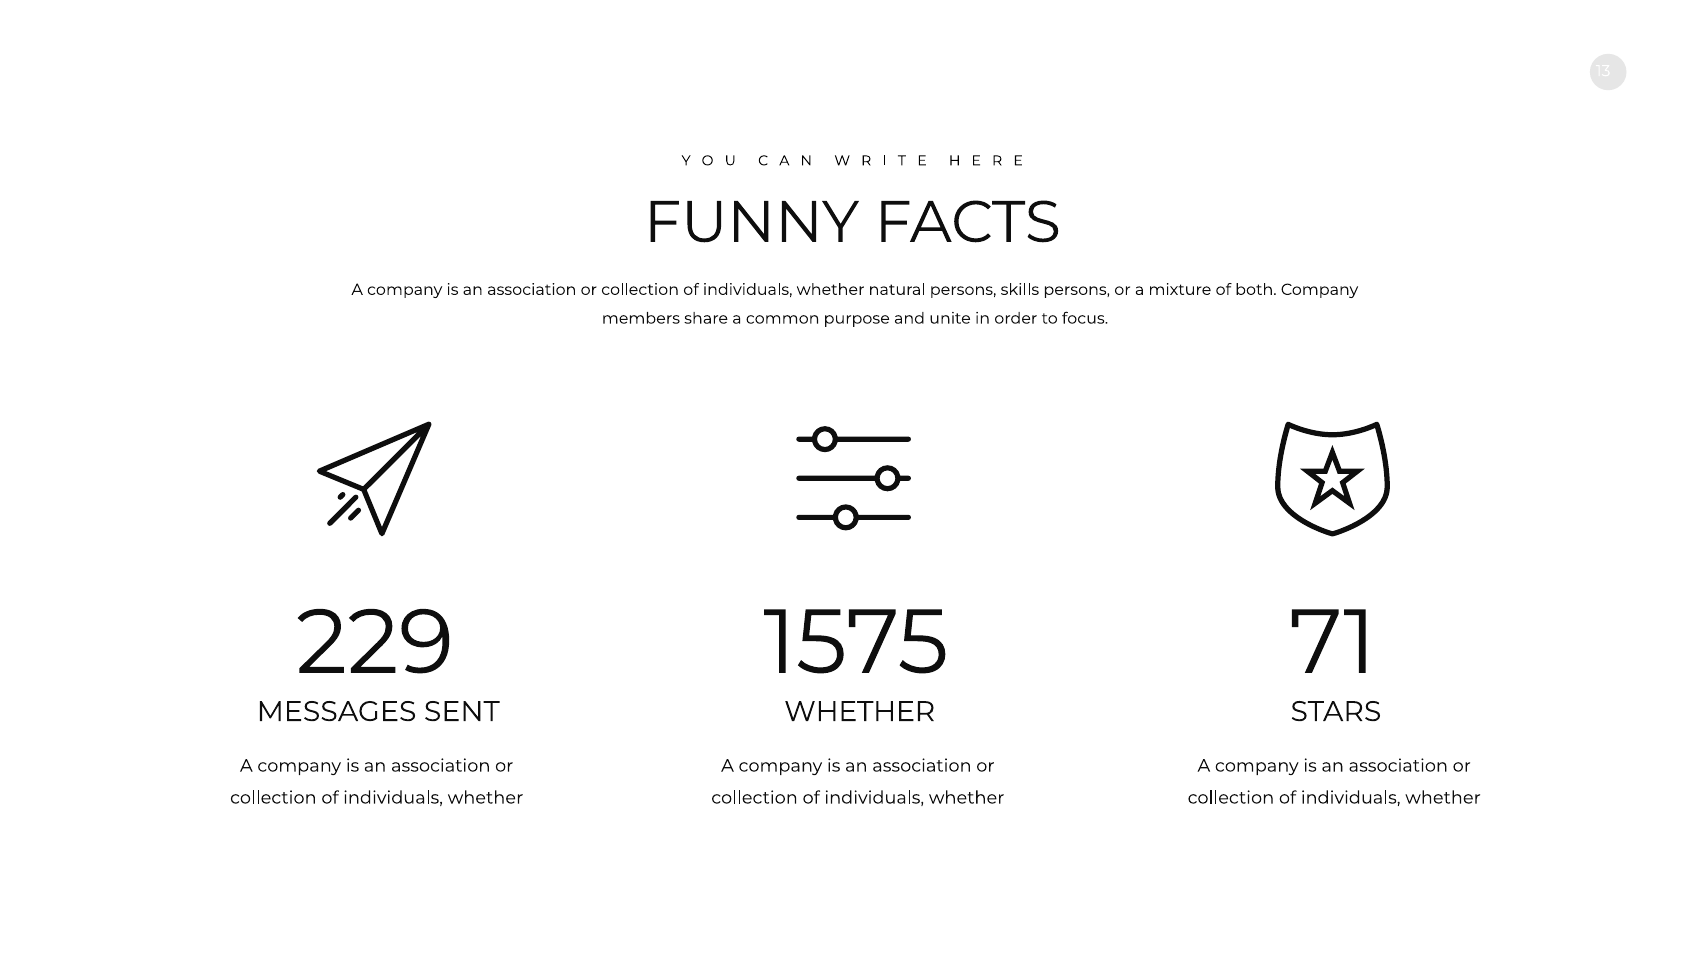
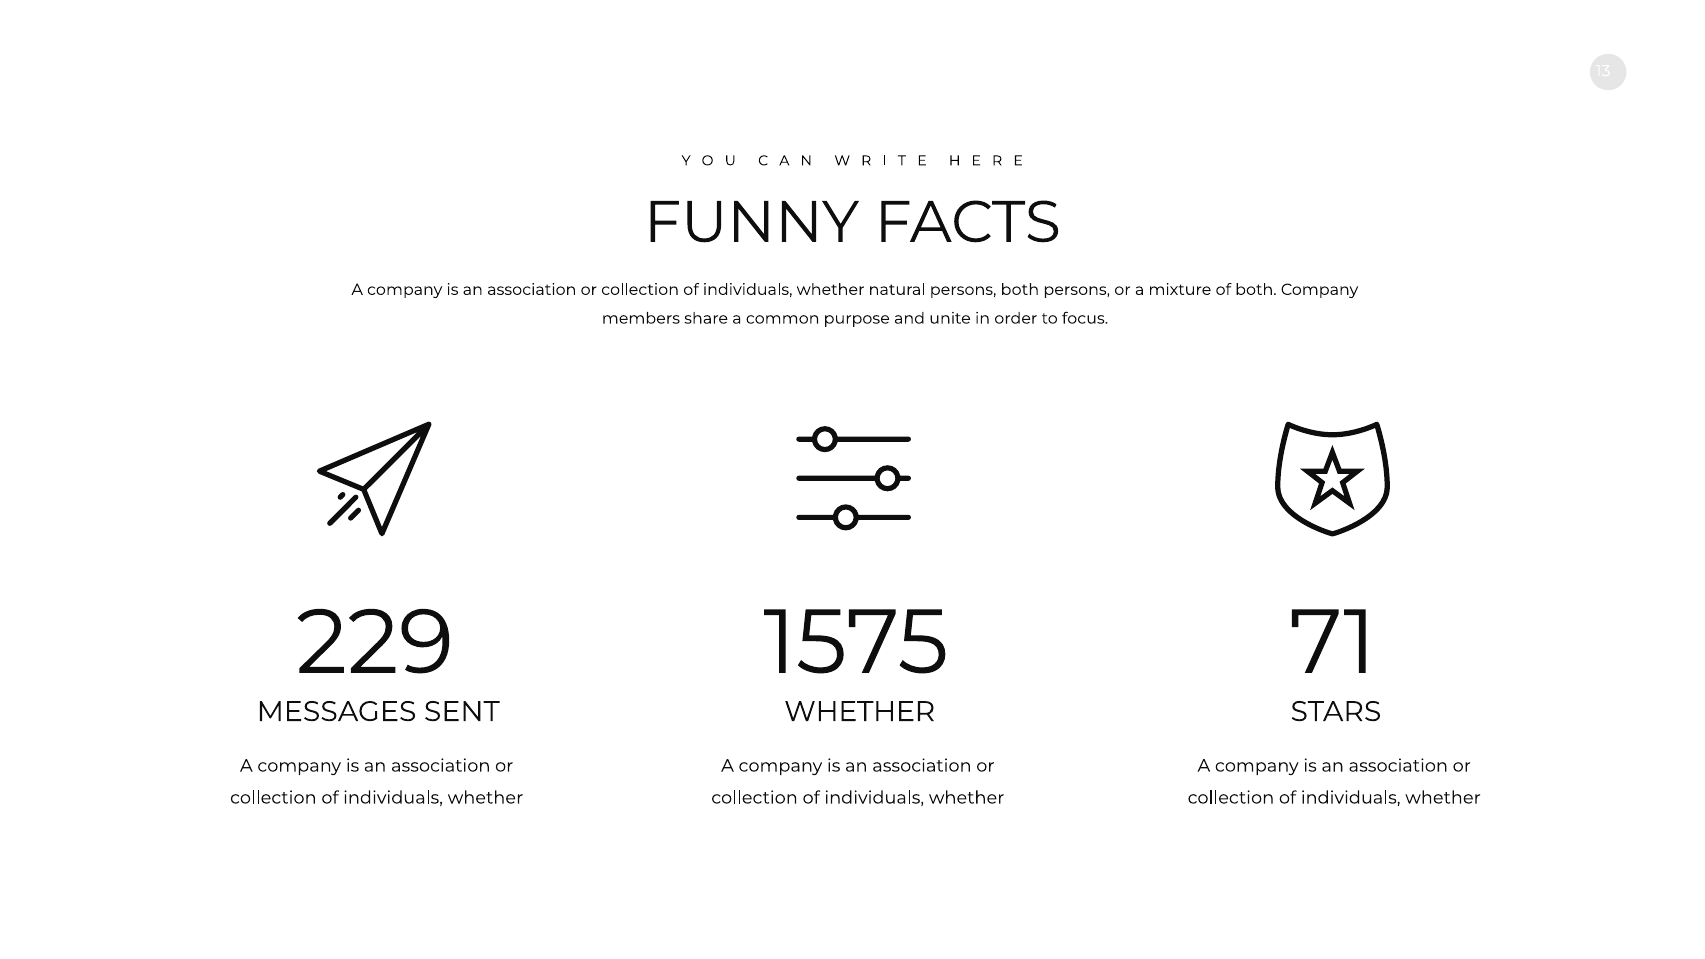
persons skills: skills -> both (1020, 290)
